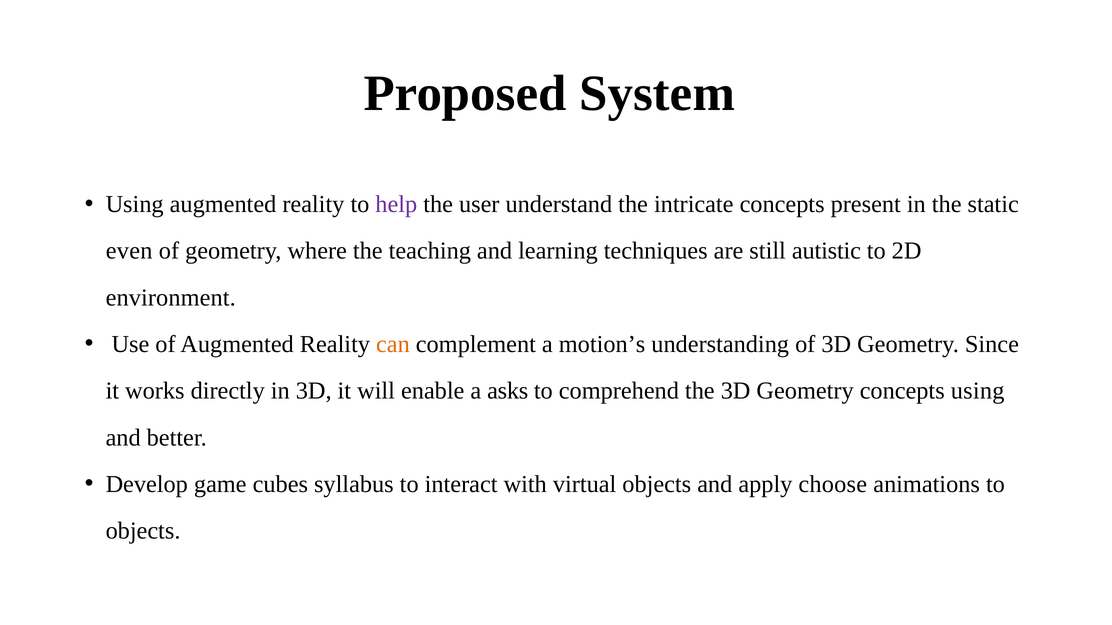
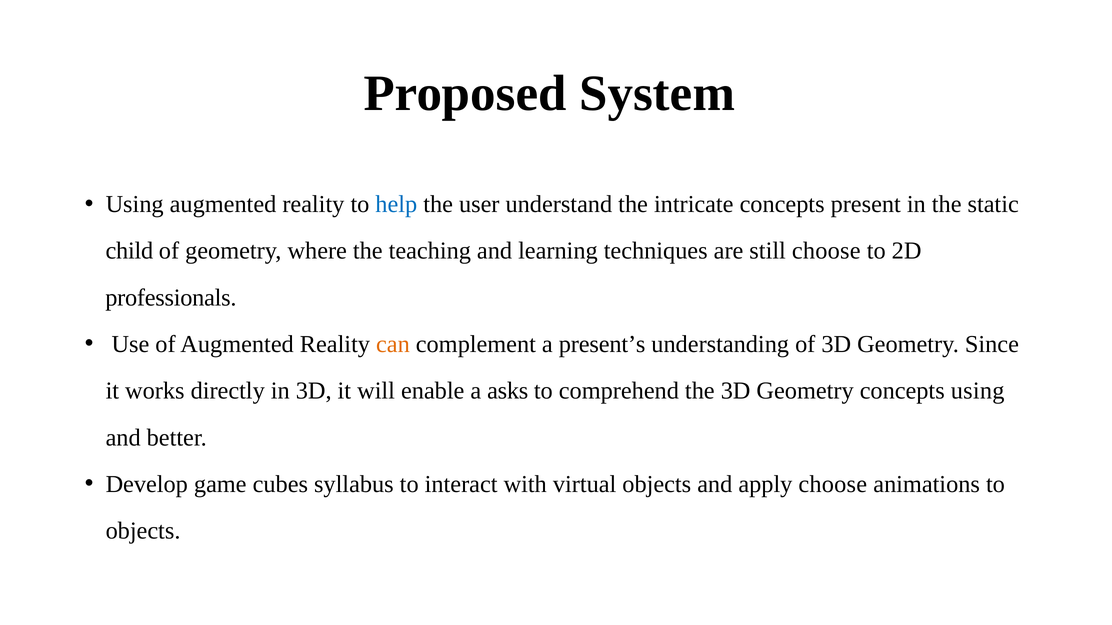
help colour: purple -> blue (396, 204)
even: even -> child (129, 251)
still autistic: autistic -> choose (826, 251)
environment: environment -> professionals (171, 298)
motion’s: motion’s -> present’s (602, 345)
